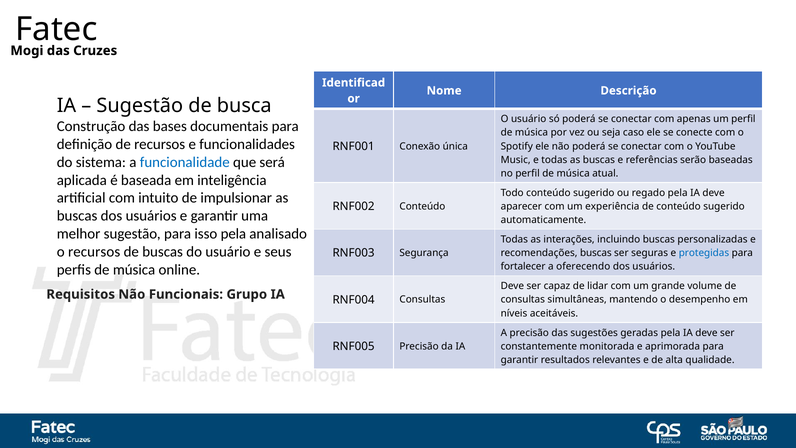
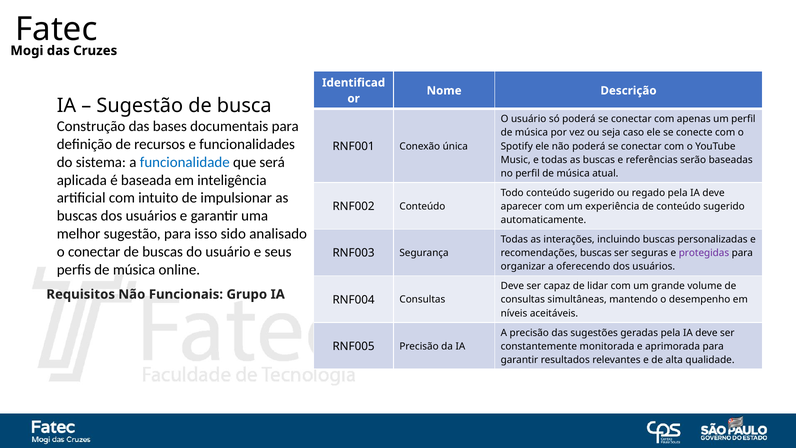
isso pela: pela -> sido (233, 234)
o recursos: recursos -> conectar (94, 252)
protegidas colour: blue -> purple (704, 253)
fortalecer: fortalecer -> organizar (523, 266)
